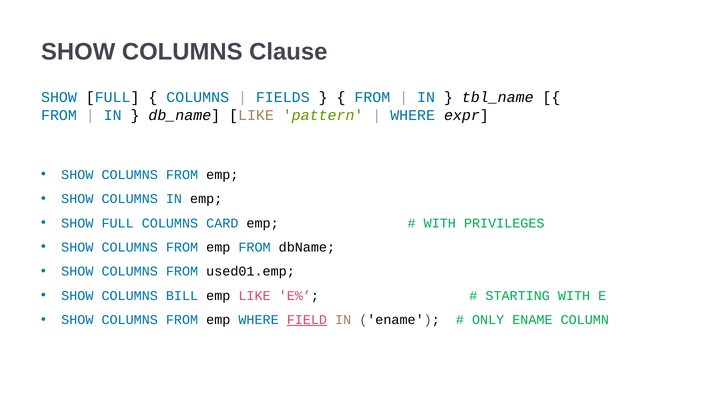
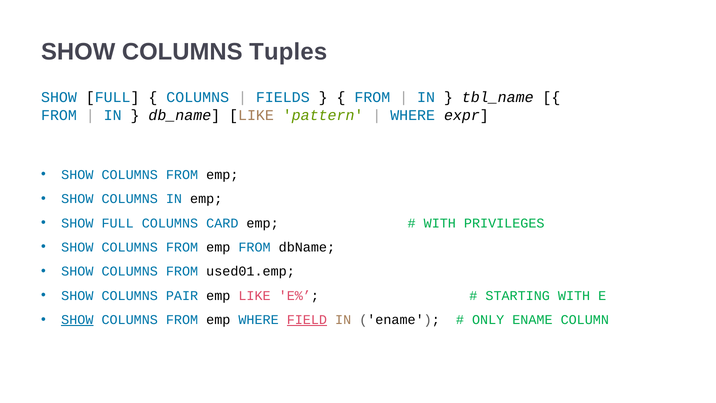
Clause: Clause -> Tuples (288, 52)
BILL: BILL -> PAIR (182, 295)
SHOW underline: none -> present (77, 320)
